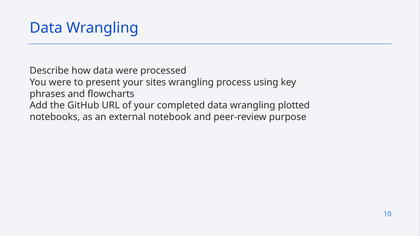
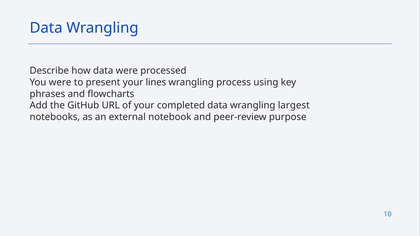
sites: sites -> lines (156, 82)
plotted: plotted -> largest (294, 106)
